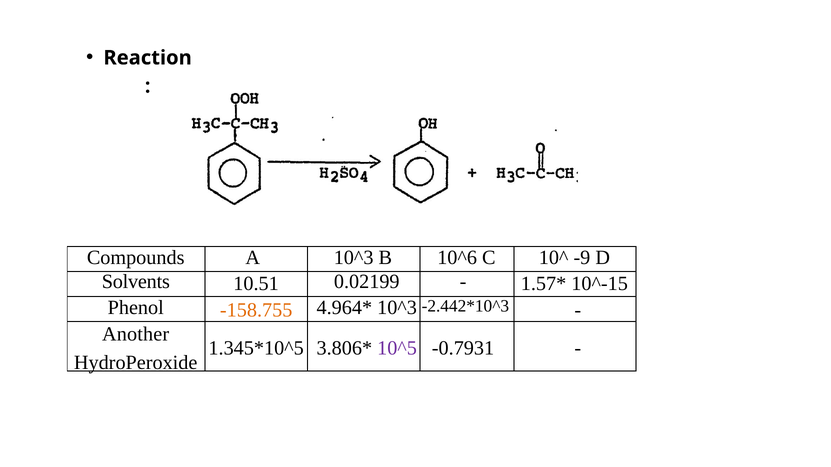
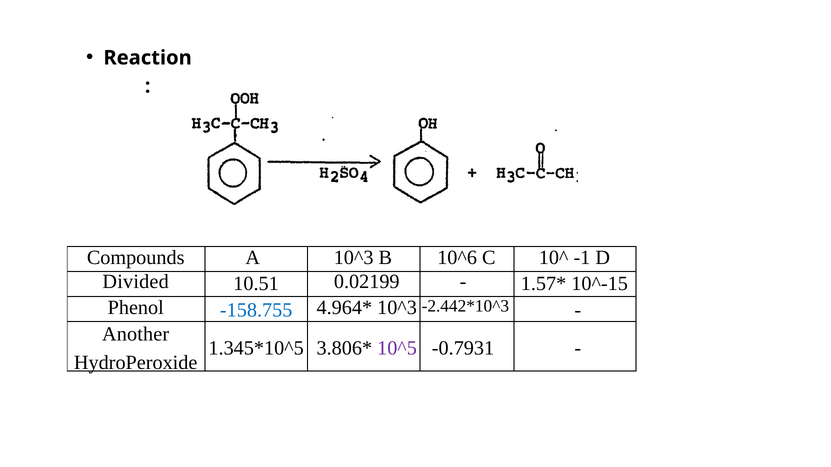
-9: -9 -> -1 (582, 258)
Solvents: Solvents -> Divided (136, 282)
-158.755 colour: orange -> blue (256, 310)
